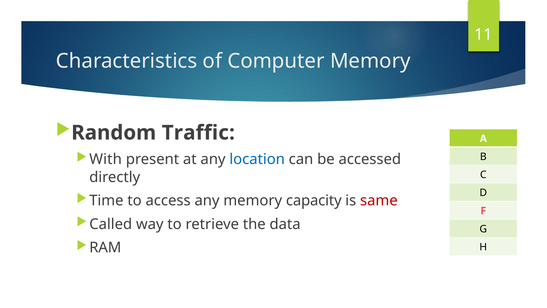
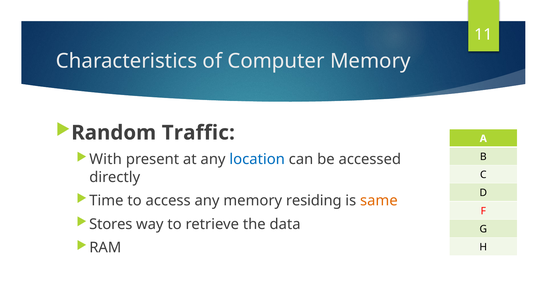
capacity: capacity -> residing (314, 200)
same colour: red -> orange (379, 200)
Called: Called -> Stores (111, 224)
